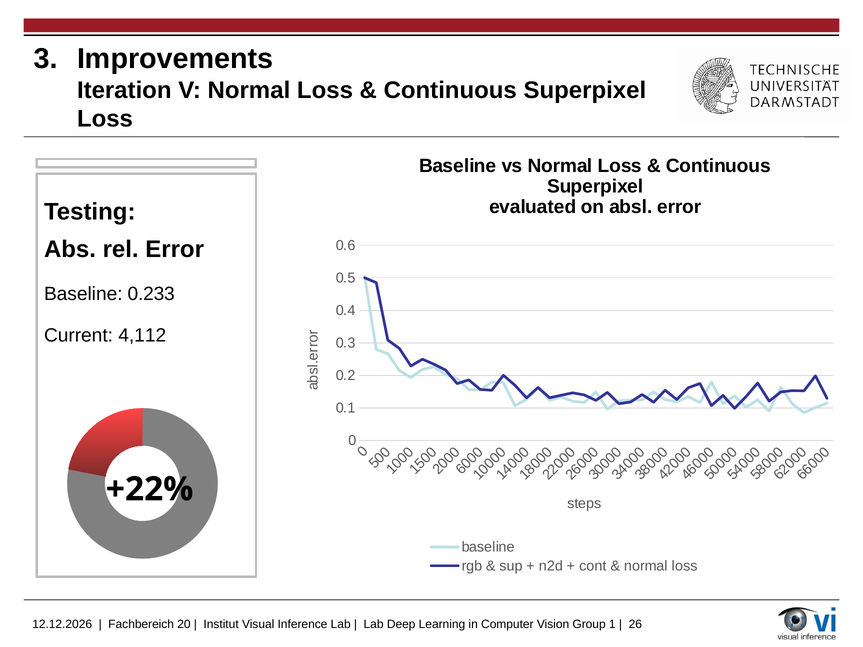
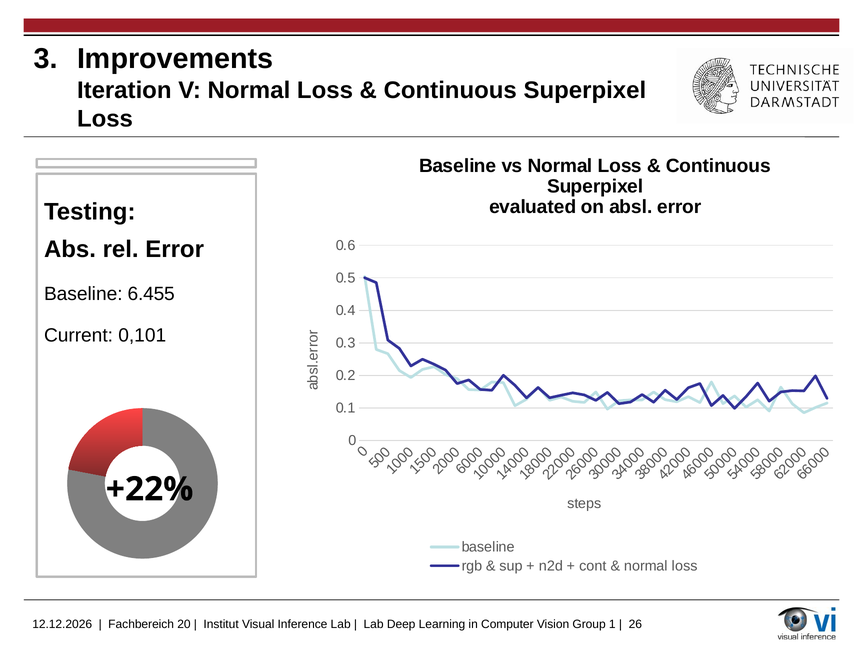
0.233: 0.233 -> 6.455 (151, 294)
4,112: 4,112 -> 0,101 (142, 336)
